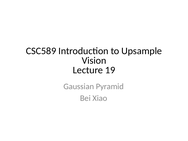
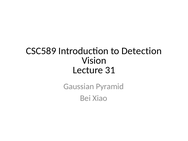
Upsample: Upsample -> Detection (142, 51)
19: 19 -> 31 (110, 70)
